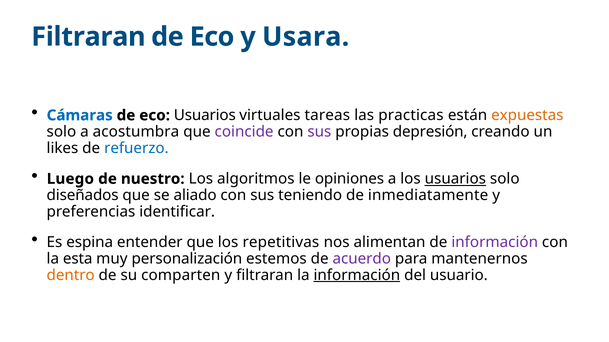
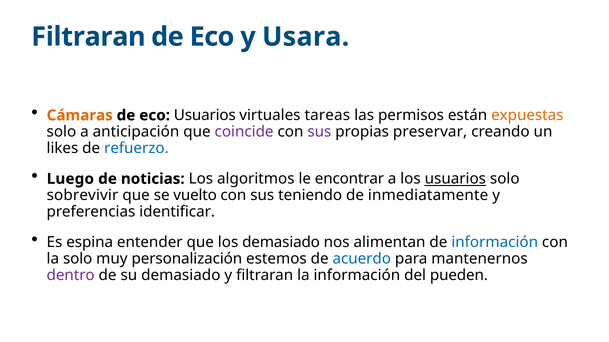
Cámaras colour: blue -> orange (80, 116)
practicas: practicas -> permisos (411, 116)
acostumbra: acostumbra -> anticipación (136, 132)
depresión: depresión -> preservar (430, 132)
nuestro: nuestro -> noticias (153, 179)
opiniones: opiniones -> encontrar (349, 179)
diseñados: diseñados -> sobrevivir (82, 196)
aliado: aliado -> vuelto (195, 196)
los repetitivas: repetitivas -> demasiado (281, 243)
información colour: purple -> blue (495, 243)
la esta: esta -> solo (78, 259)
acuerdo colour: purple -> blue (362, 259)
dentro colour: orange -> purple (71, 276)
su comparten: comparten -> demasiado (181, 276)
información underline: present -> none (357, 276)
usuario: usuario -> pueden (459, 276)
